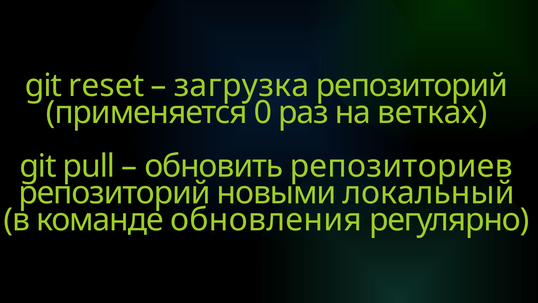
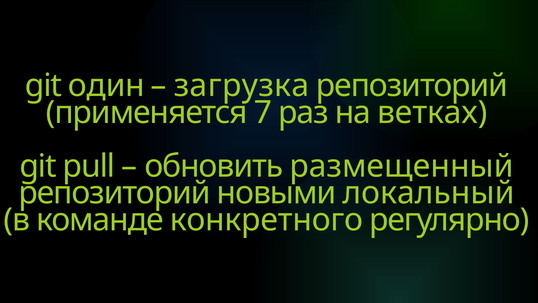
reset: reset -> один (106, 86)
0: 0 -> 7 (263, 112)
репозиториев: репозиториев -> размещенный (402, 166)
обновления: обновления -> конкретного (266, 220)
